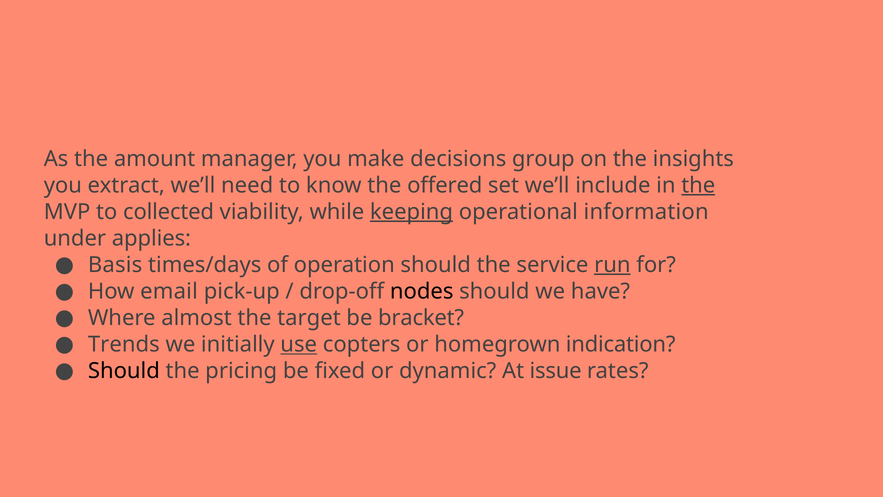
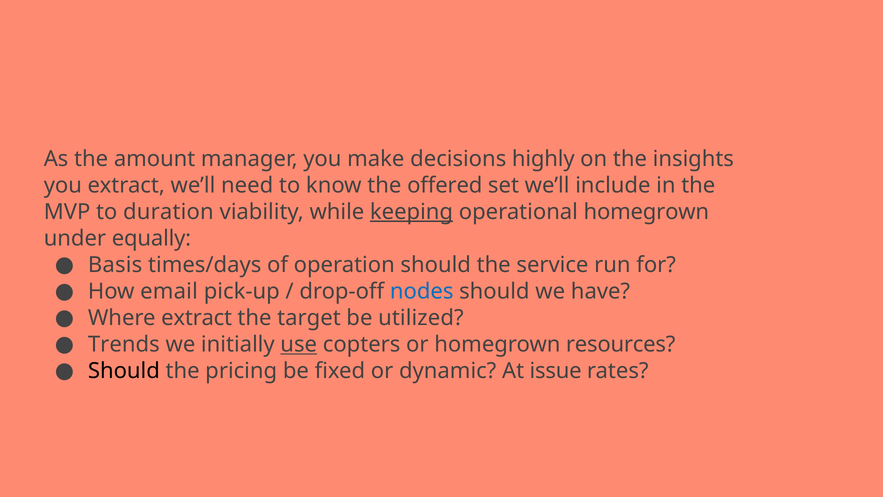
group: group -> highly (543, 159)
the underline: present -> none (698, 185)
collected: collected -> duration (168, 212)
operational information: information -> homegrown (646, 212)
applies: applies -> equally (151, 238)
run underline: present -> none (612, 265)
nodes colour: black -> blue (422, 291)
Where almost: almost -> extract (197, 318)
bracket: bracket -> utilized (421, 318)
indication: indication -> resources (621, 344)
